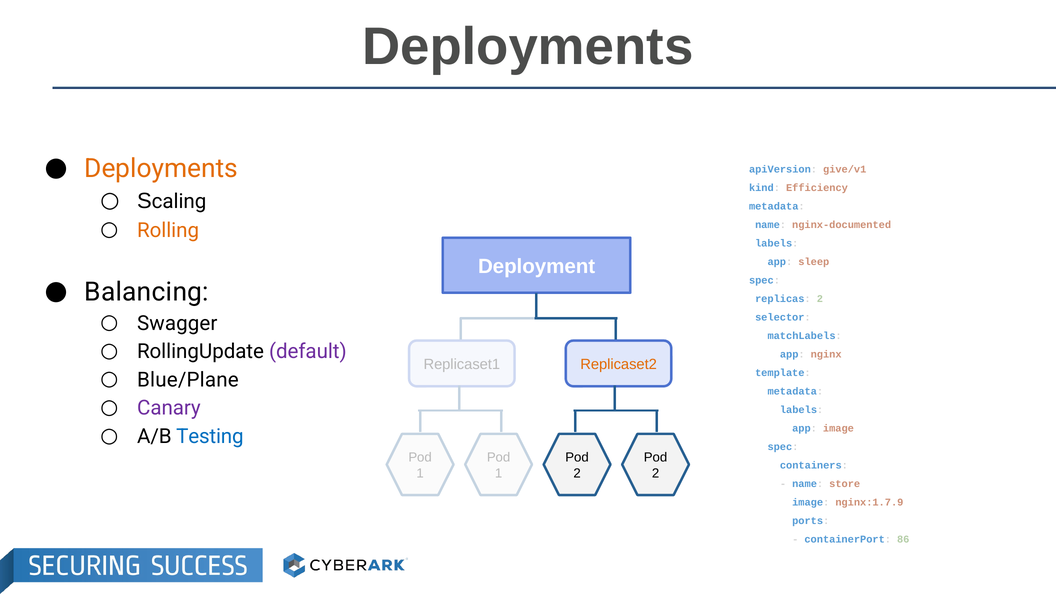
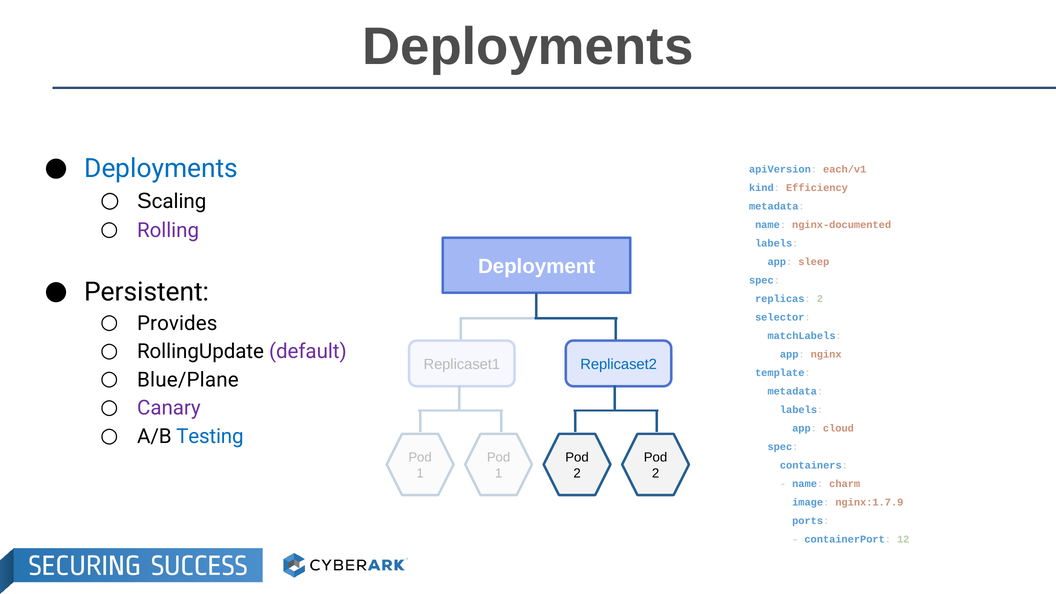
Deployments colour: orange -> blue (161, 168)
give/v1: give/v1 -> each/v1 (845, 169)
Rolling colour: orange -> purple (168, 230)
Balancing: Balancing -> Persistent (147, 292)
Swagger: Swagger -> Provides (177, 323)
Replicaset2 colour: orange -> blue (619, 364)
app image: image -> cloud (838, 428)
store: store -> charm (845, 484)
86: 86 -> 12 (903, 540)
